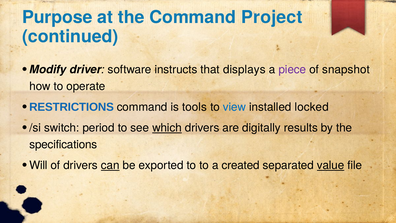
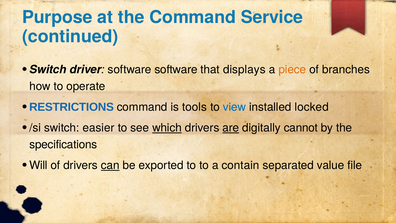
Project: Project -> Service (272, 17)
Modify: Modify -> Switch (48, 70)
software instructs: instructs -> software (176, 70)
piece colour: purple -> orange (292, 70)
snapshot: snapshot -> branches (346, 70)
period: period -> easier (98, 128)
are underline: none -> present (231, 128)
results: results -> cannot (301, 128)
created: created -> contain (240, 165)
value underline: present -> none (331, 165)
